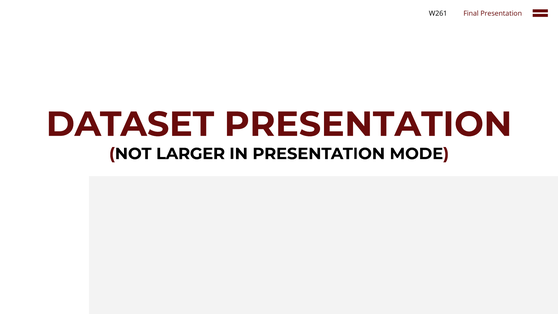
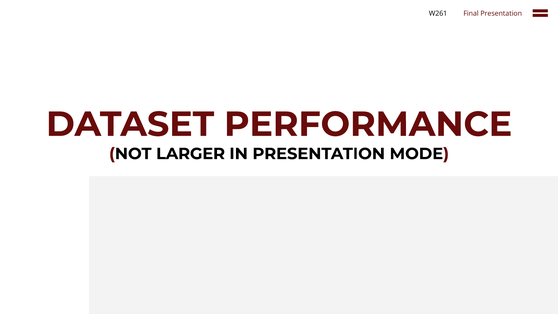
DATASET PRESENTATION: PRESENTATION -> PERFORMANCE (368, 124)
